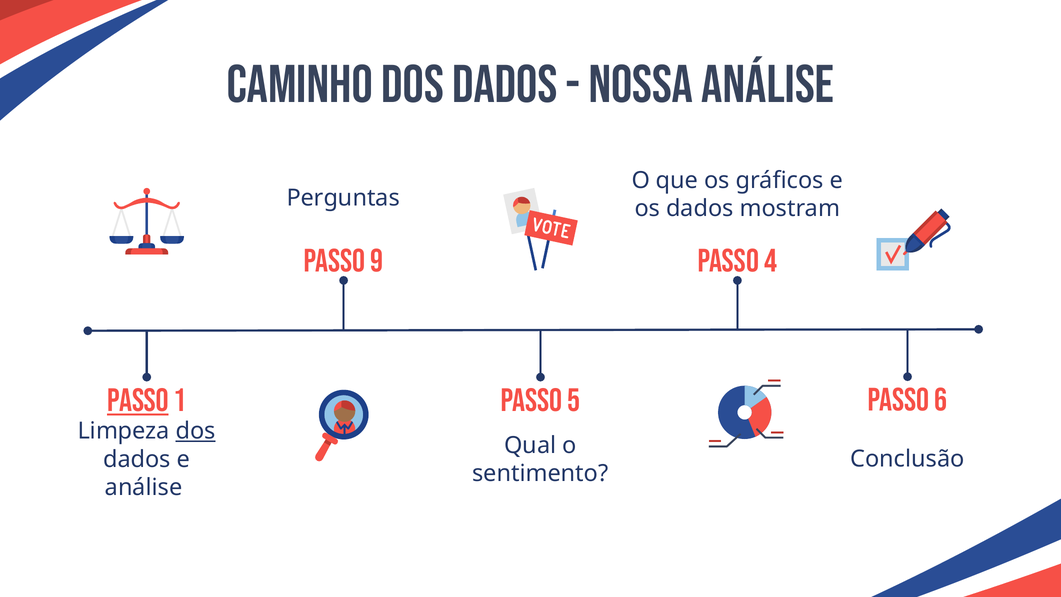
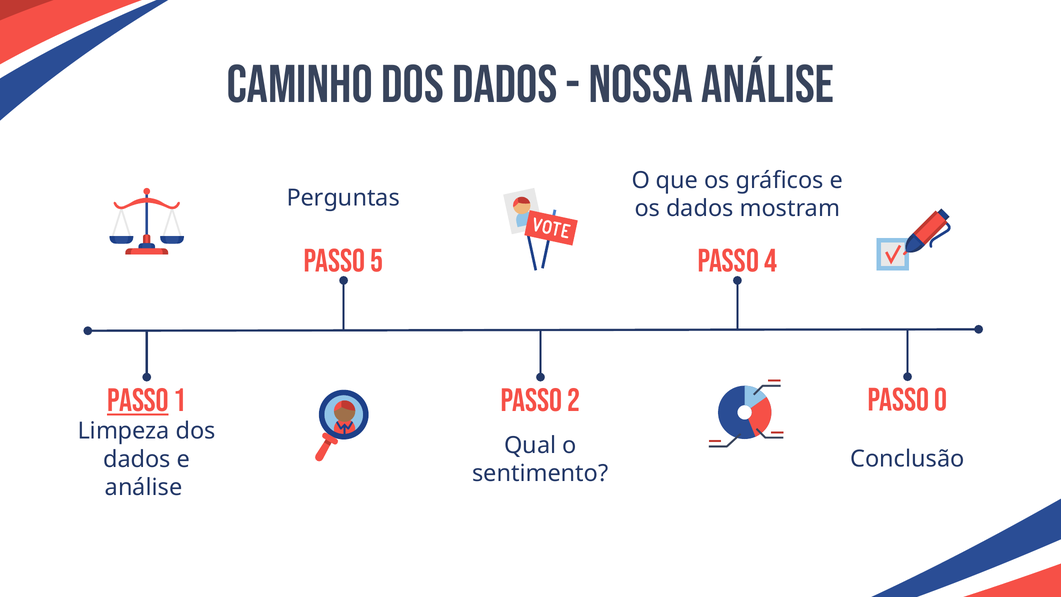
9: 9 -> 5 (377, 261)
6: 6 -> 0 (941, 400)
5: 5 -> 2 (574, 401)
dos underline: present -> none (196, 431)
